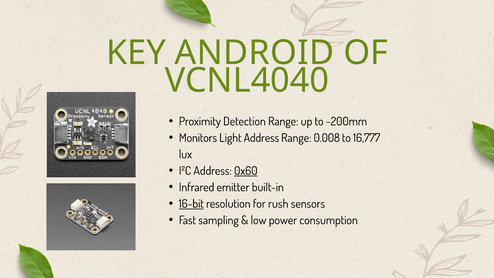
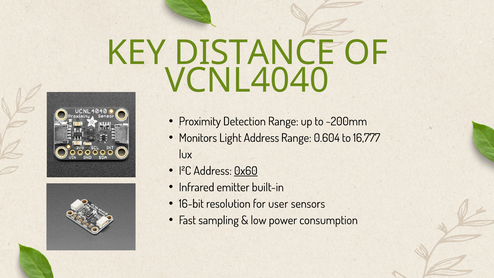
ANDROID: ANDROID -> DISTANCE (255, 53)
0.008: 0.008 -> 0.604 (327, 138)
16-bit underline: present -> none (191, 204)
rush: rush -> user (278, 204)
